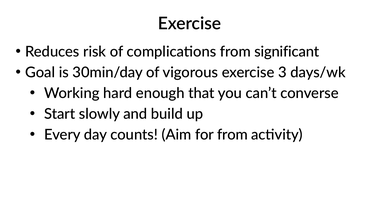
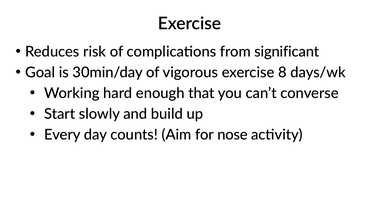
3: 3 -> 8 (282, 72)
for from: from -> nose (233, 135)
